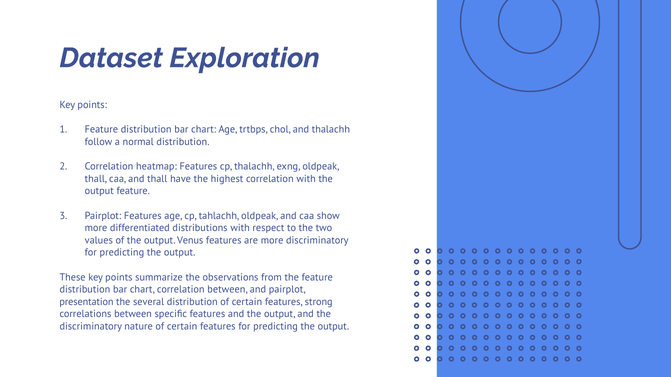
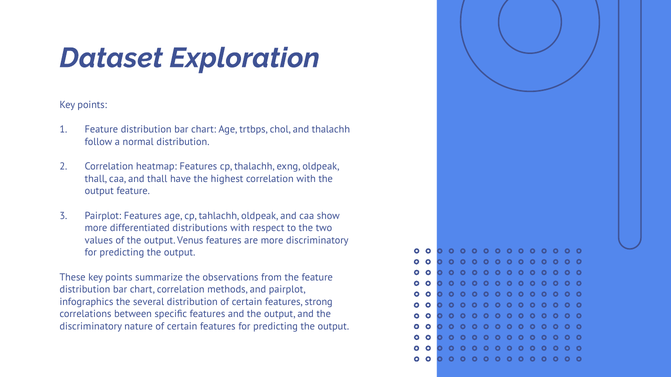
correlation between: between -> methods (228, 290)
presentation: presentation -> infographics (86, 302)
